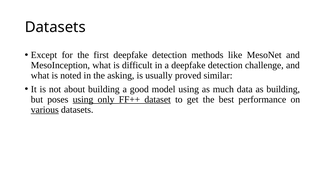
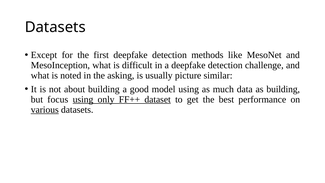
proved: proved -> picture (188, 75)
poses: poses -> focus (58, 99)
